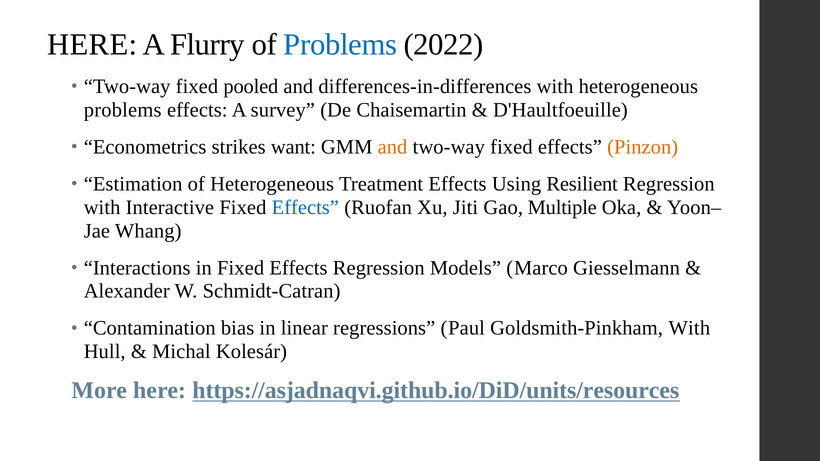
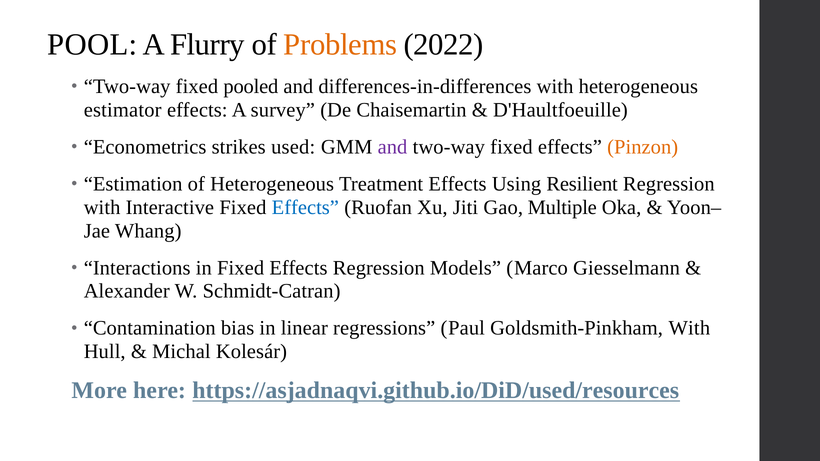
HERE: HERE -> POOL (92, 45)
Problems colour: blue -> orange (340, 45)
problems: problems -> estimator (123, 110)
want: want -> used (293, 147)
and colour: orange -> purple (392, 147)
https://asjadnaqvi.github.io/DiD/units/resources: https://asjadnaqvi.github.io/DiD/units/resources -> https://asjadnaqvi.github.io/DiD/used/resources (436, 391)
